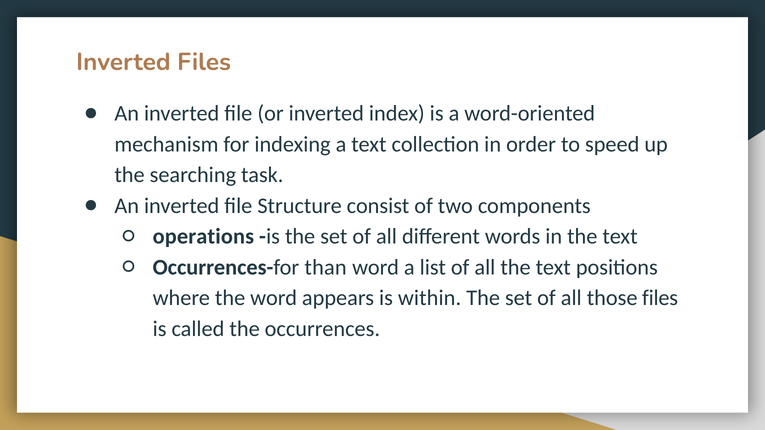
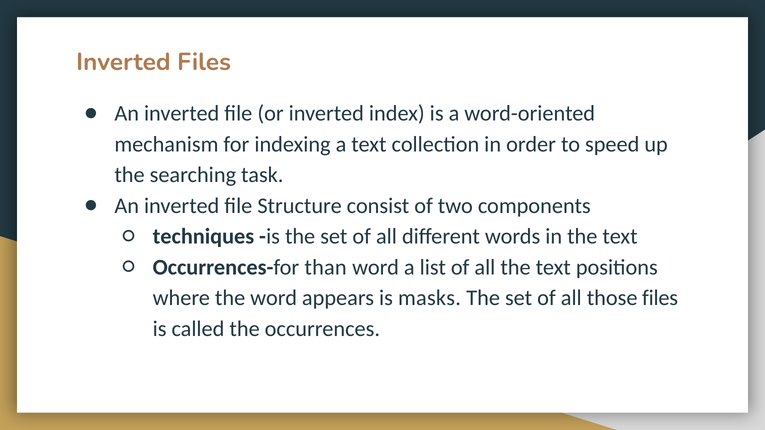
operations: operations -> techniques (203, 237)
within: within -> masks (429, 298)
